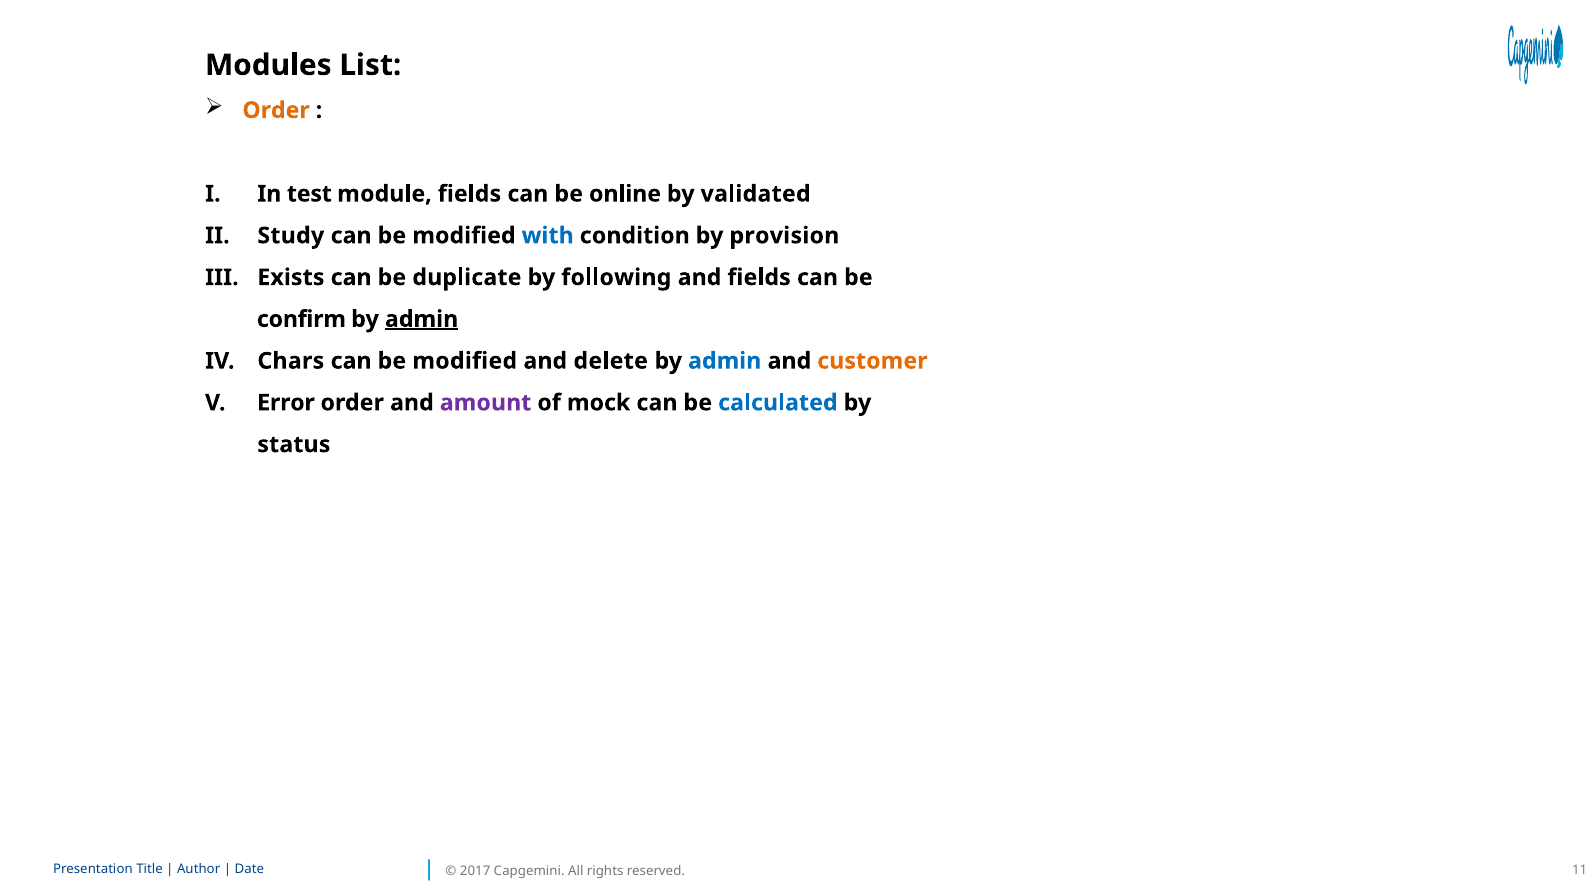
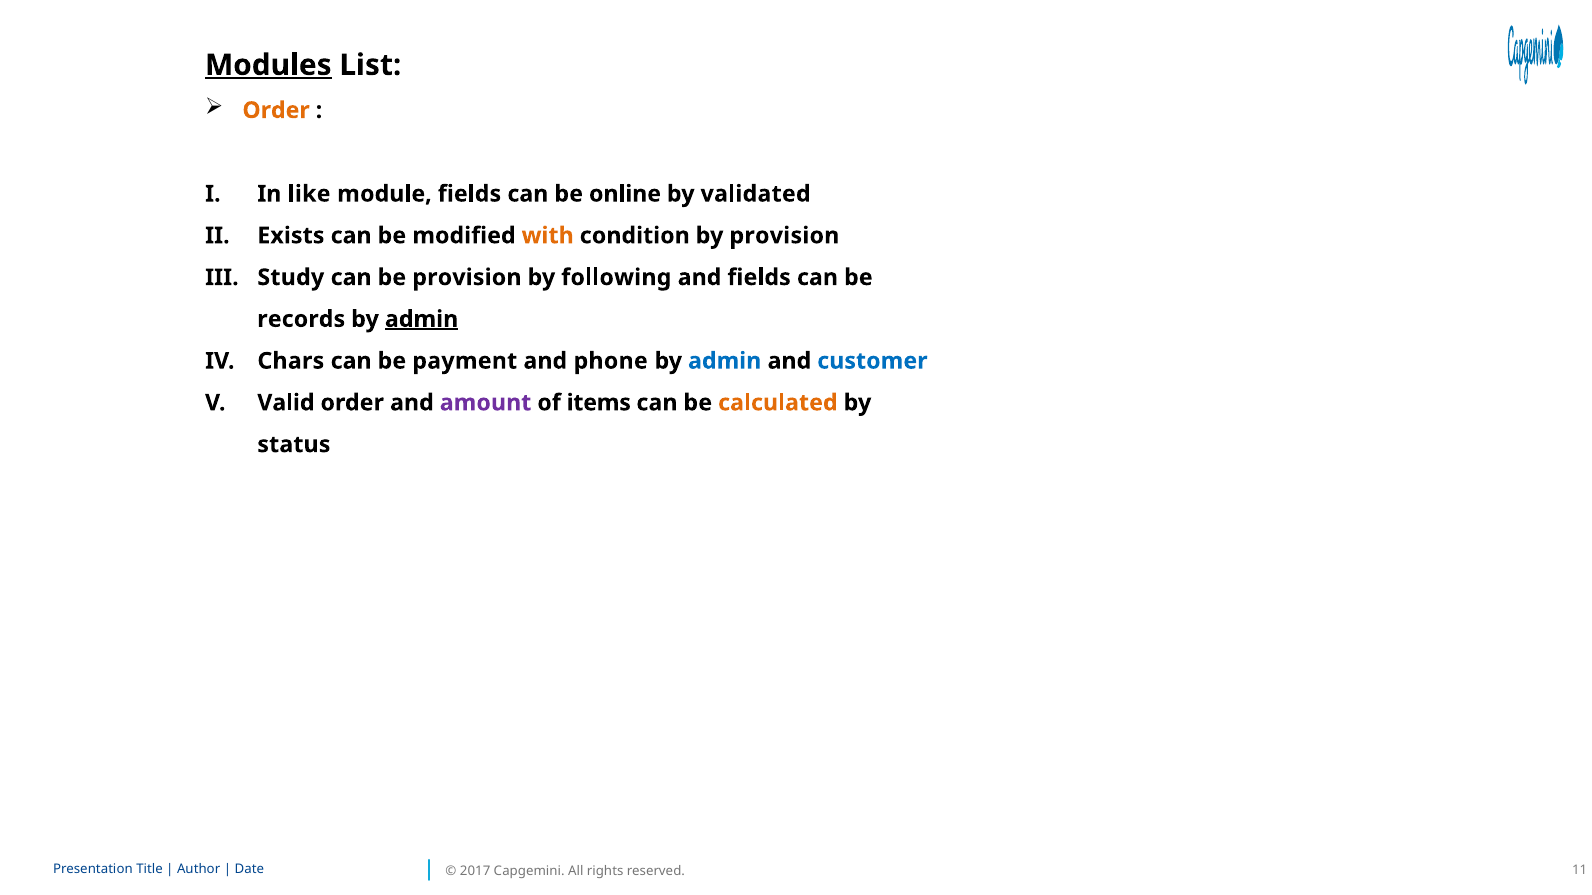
Modules underline: none -> present (268, 65)
test: test -> like (309, 194)
Study: Study -> Exists (291, 236)
with colour: blue -> orange (548, 236)
Exists: Exists -> Study (291, 278)
be duplicate: duplicate -> provision (467, 278)
confirm: confirm -> records (301, 319)
modified: modified -> payment (465, 361)
delete: delete -> phone (611, 361)
customer colour: orange -> blue (872, 361)
Error: Error -> Valid (286, 403)
mock: mock -> items (599, 403)
calculated colour: blue -> orange (778, 403)
